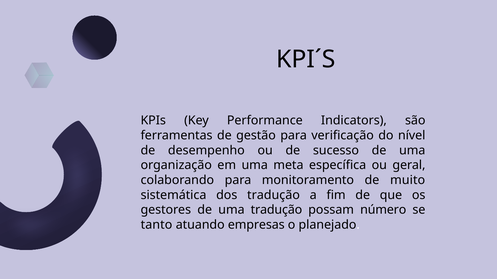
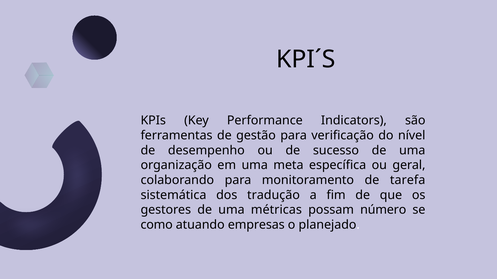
muito: muito -> tarefa (408, 180)
uma tradução: tradução -> métricas (276, 210)
tanto: tanto -> como (157, 225)
